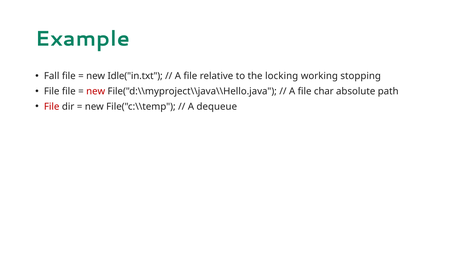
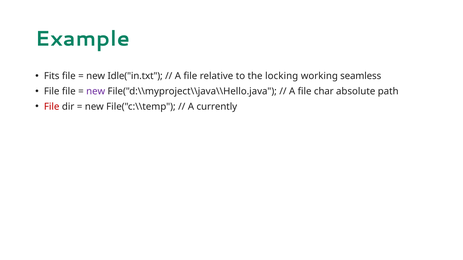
Fall: Fall -> Fits (52, 76)
stopping: stopping -> seamless (361, 76)
new colour: red -> purple (96, 91)
dequeue: dequeue -> currently (217, 107)
